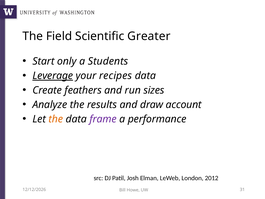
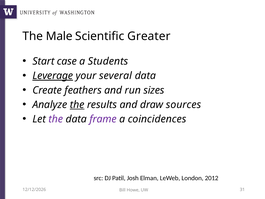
Field: Field -> Male (59, 36)
only: only -> case (67, 61)
recipes: recipes -> several (116, 76)
the underline: none -> present (77, 105)
account: account -> sources (184, 105)
the colour: orange -> purple (56, 119)
performance: performance -> coincidences (157, 119)
